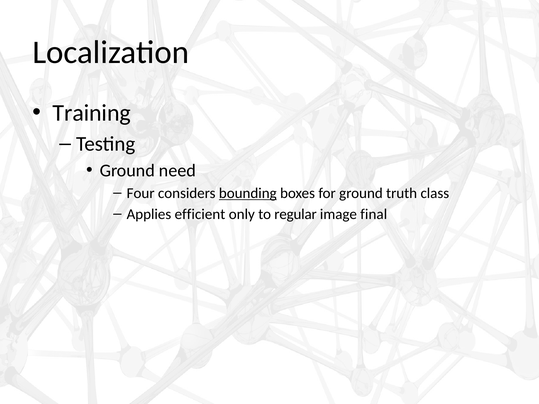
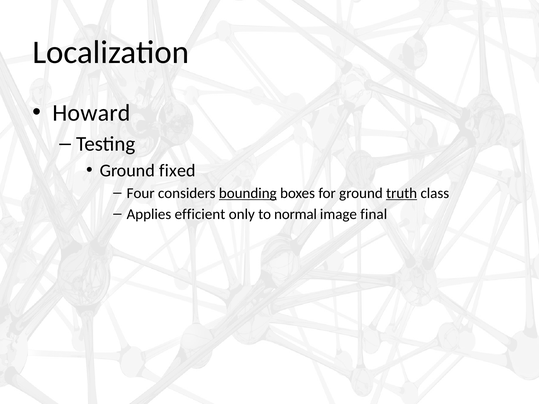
Training: Training -> Howard (92, 113)
need: need -> fixed (177, 171)
truth underline: none -> present (402, 193)
regular: regular -> normal (296, 214)
